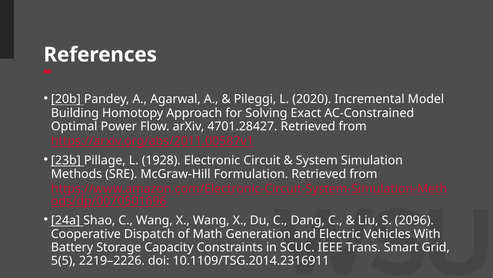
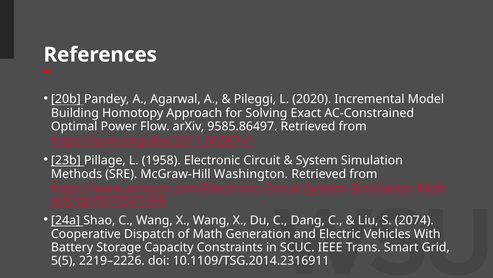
4701.28427: 4701.28427 -> 9585.86497 (242, 126)
1928: 1928 -> 1958 (161, 160)
Formulation: Formulation -> Washington (251, 174)
2096: 2096 -> 2074 (414, 220)
